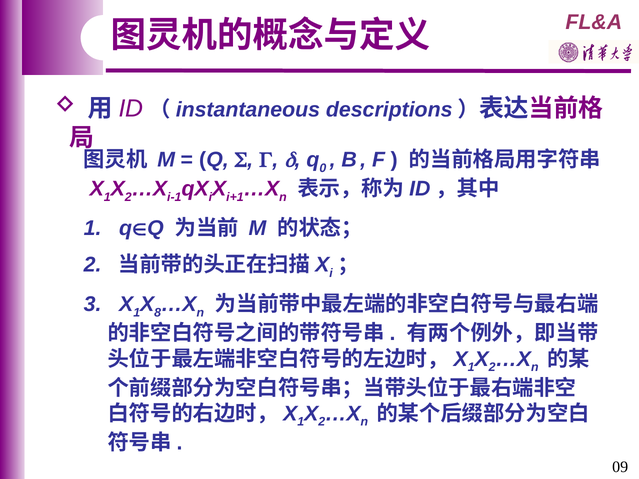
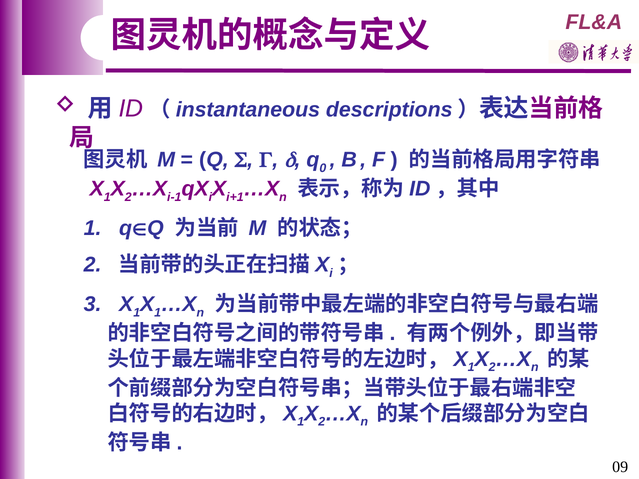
8: 8 -> 1 (158, 313)
